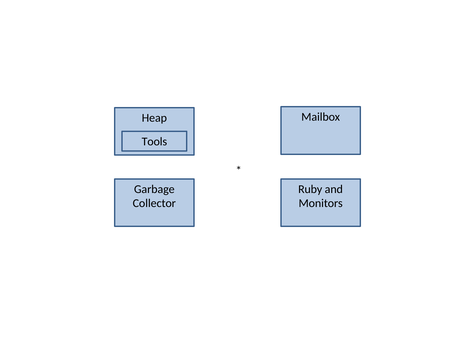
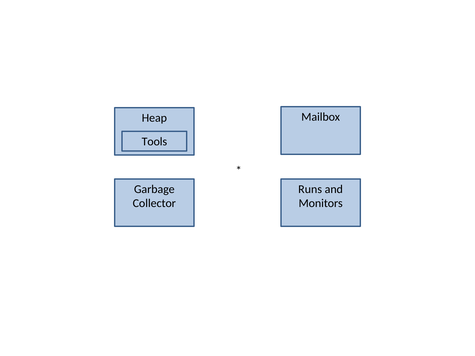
Ruby: Ruby -> Runs (310, 189)
